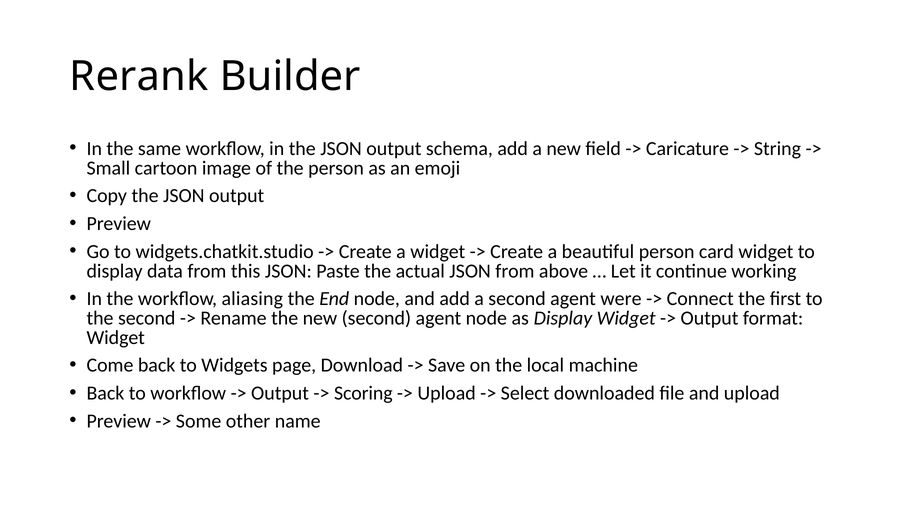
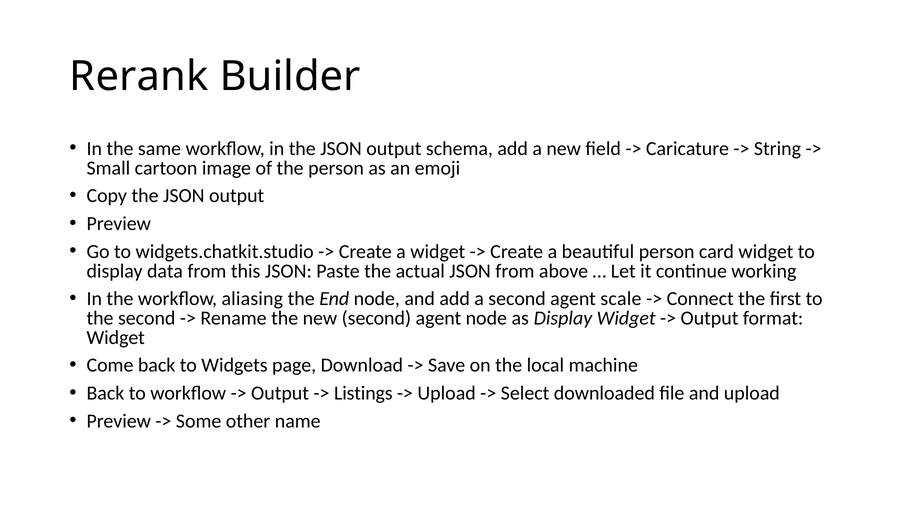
were: were -> scale (621, 299)
Scoring: Scoring -> Listings (363, 394)
